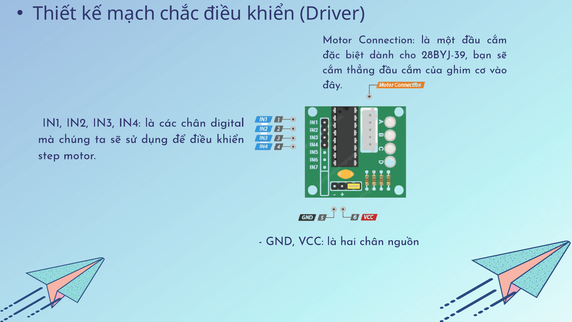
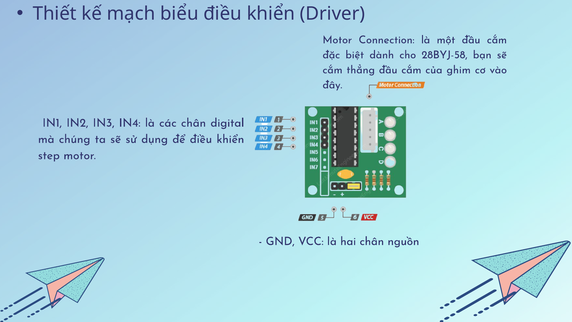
chắc: chắc -> biểu (179, 14)
28BYJ-39: 28BYJ-39 -> 28BYJ-58 (445, 55)
